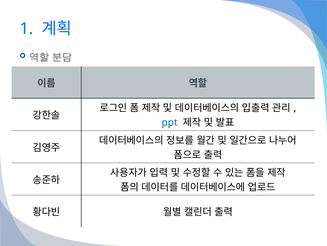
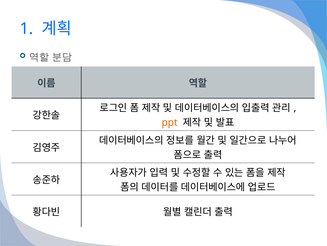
ppt colour: blue -> orange (170, 122)
